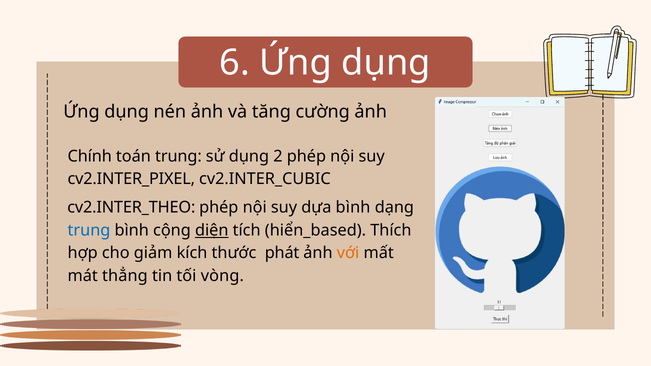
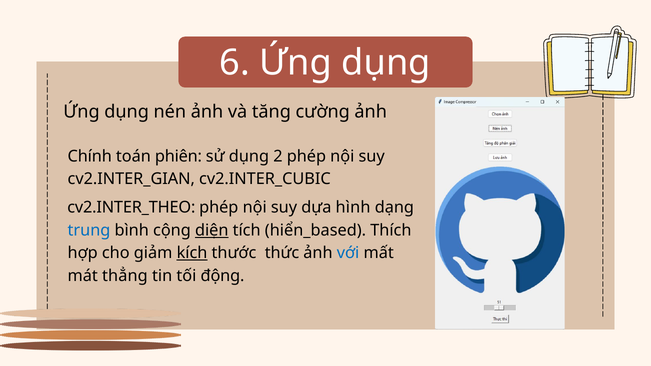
toán trung: trung -> phiên (178, 156)
cv2.INTER_PIXEL: cv2.INTER_PIXEL -> cv2.INTER_GIAN (131, 179)
dựa bình: bình -> hình (353, 208)
kích underline: none -> present (192, 253)
phát: phát -> thức (282, 253)
với colour: orange -> blue (348, 253)
vòng: vòng -> động (223, 276)
